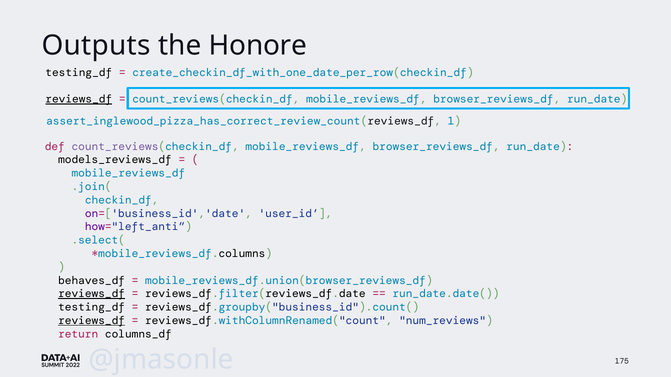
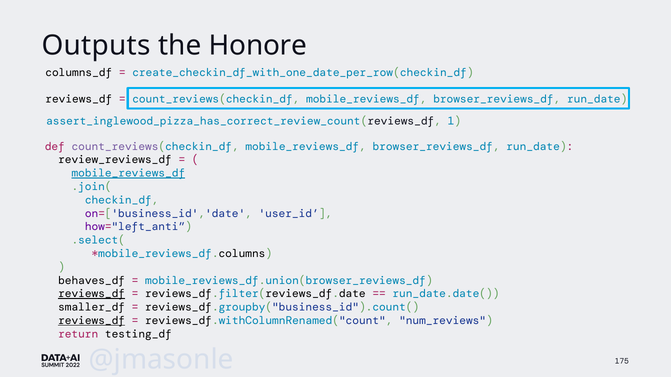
testing_df: testing_df -> columns_df (79, 72)
reviews_df underline: present -> none (79, 99)
models_reviews_df: models_reviews_df -> review_reviews_df (115, 160)
mobile_reviews_df underline: none -> present (128, 173)
testing_df: testing_df -> smaller_df (92, 308)
columns_df: columns_df -> testing_df (138, 334)
